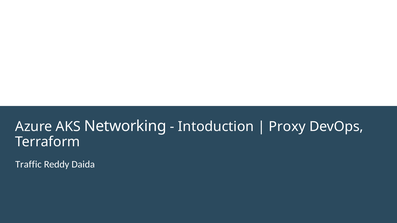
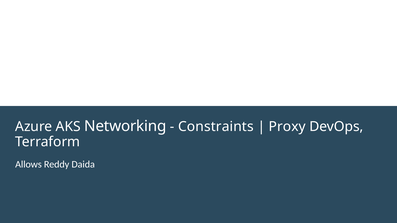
Intoduction: Intoduction -> Constraints (216, 127)
Traffic: Traffic -> Allows (29, 165)
